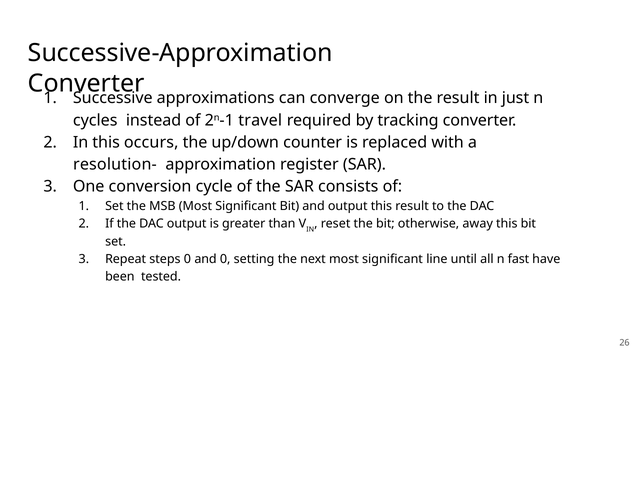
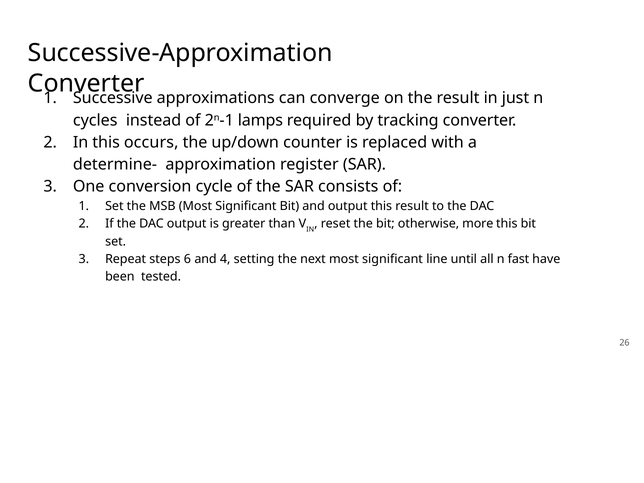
travel: travel -> lamps (260, 120)
resolution-: resolution- -> determine- (115, 164)
away: away -> more (478, 224)
steps 0: 0 -> 6 (187, 259)
and 0: 0 -> 4 (225, 259)
